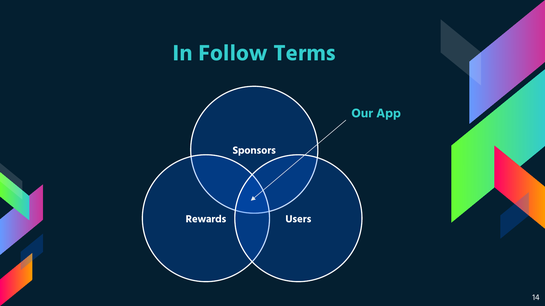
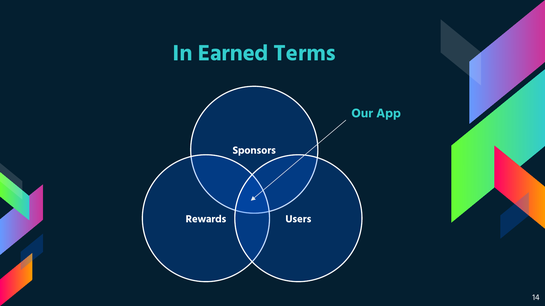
Follow: Follow -> Earned (233, 53)
